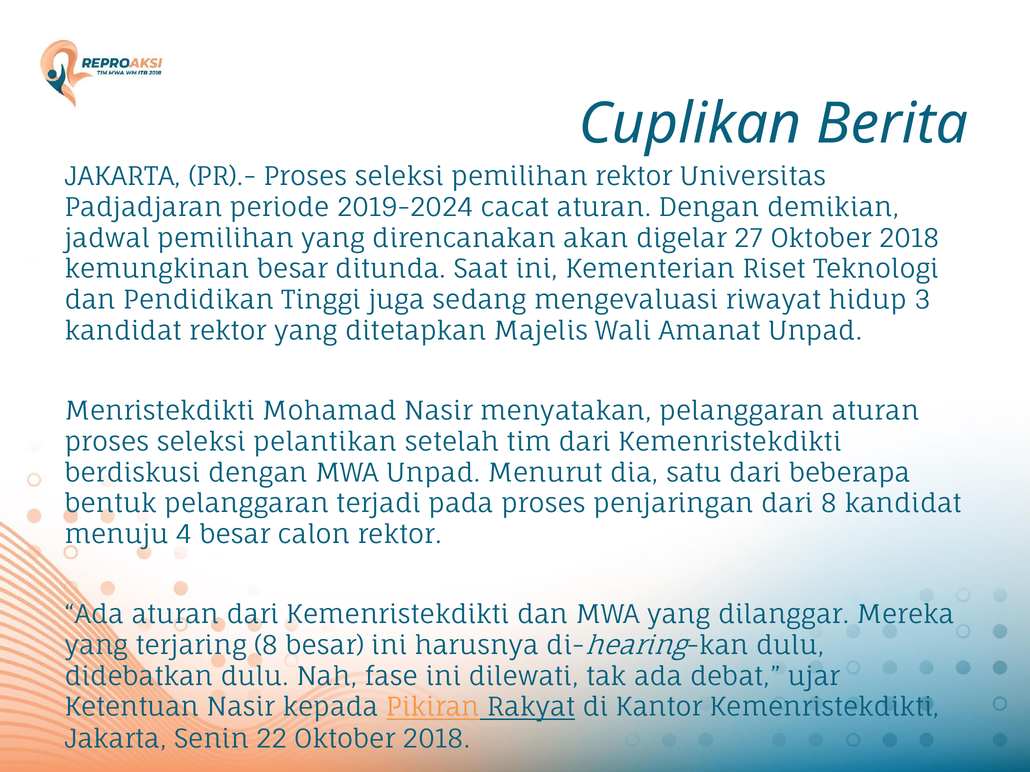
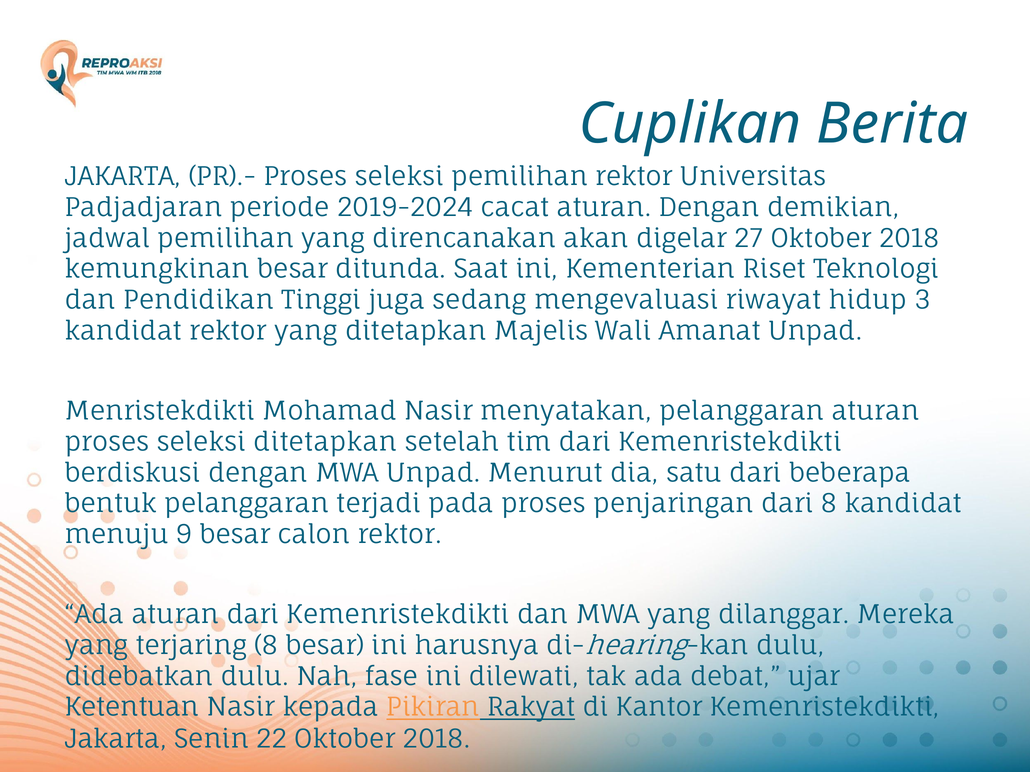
seleksi pelantikan: pelantikan -> ditetapkan (325, 442)
4: 4 -> 9 (184, 535)
